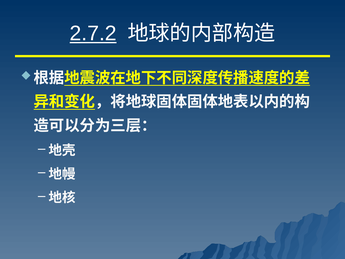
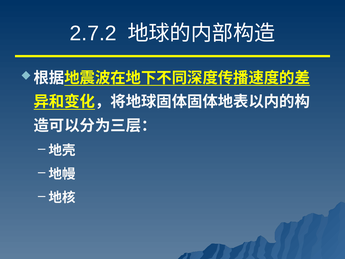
2.7.2 underline: present -> none (93, 33)
